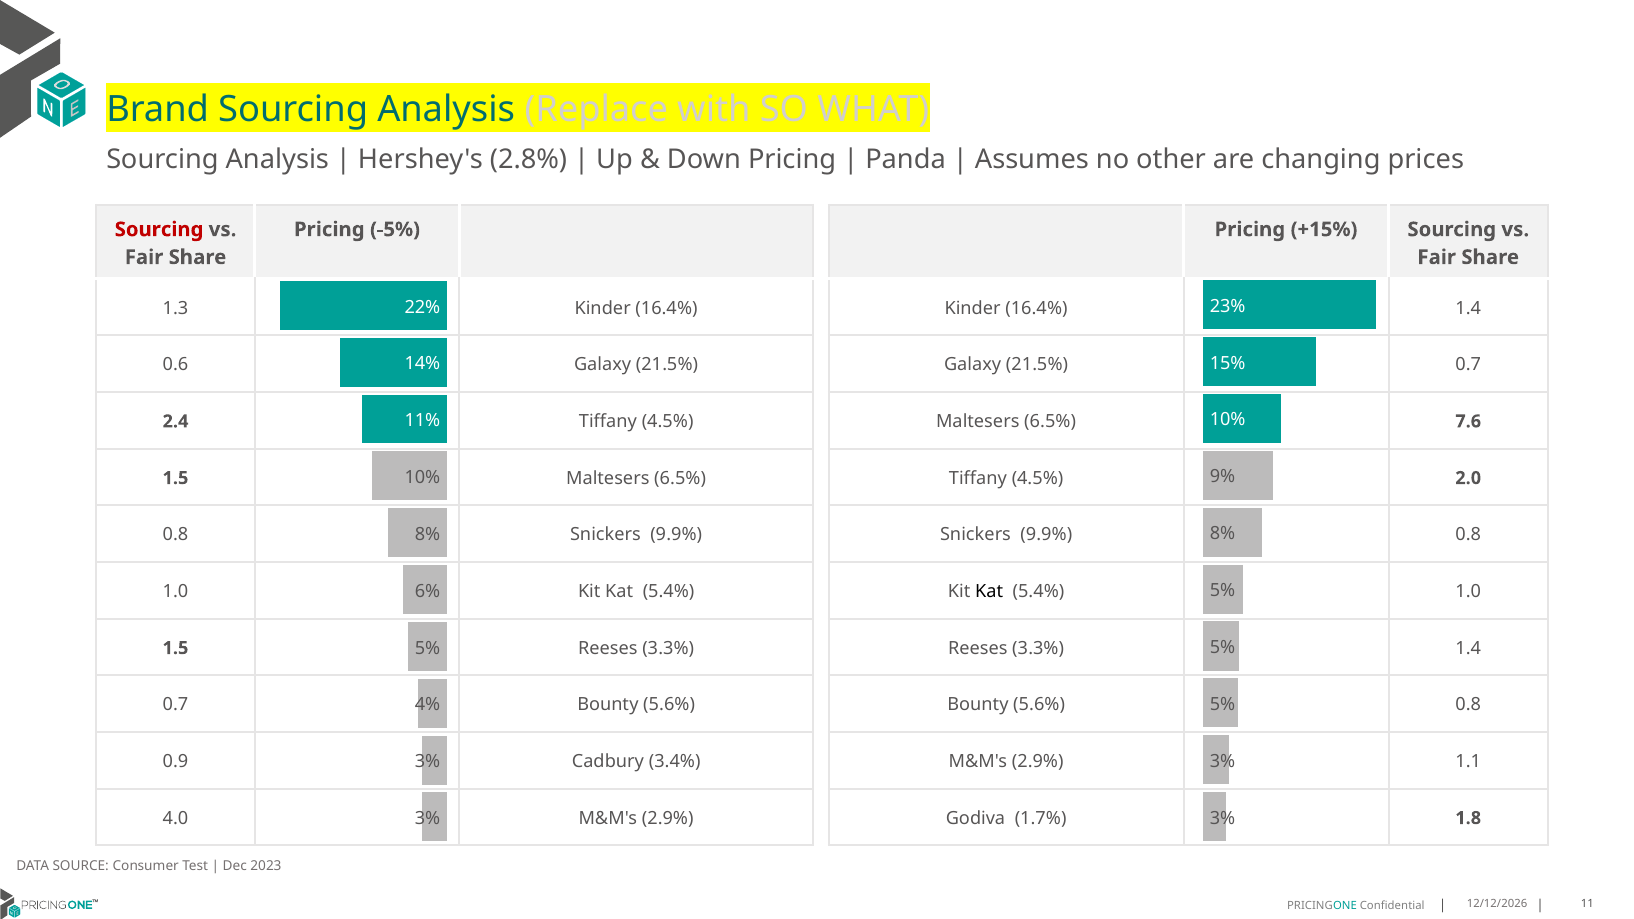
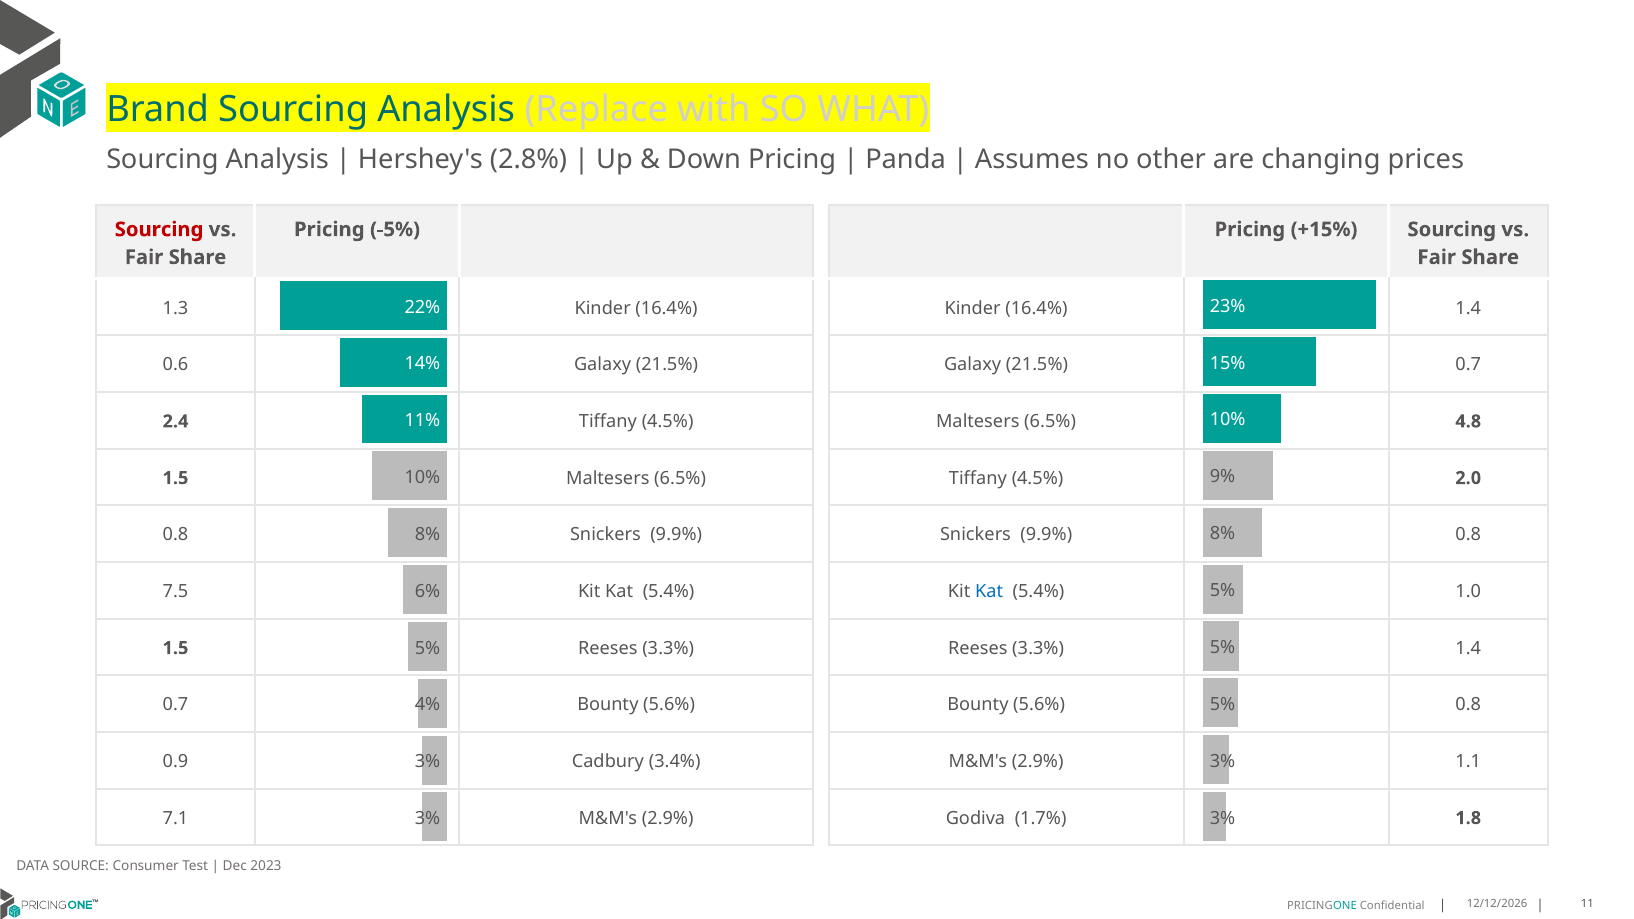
7.6: 7.6 -> 4.8 (1468, 421)
1.0: 1.0 -> 7.5 (175, 592)
Kat colour: black -> blue (989, 592)
4.0: 4.0 -> 7.1 (175, 818)
